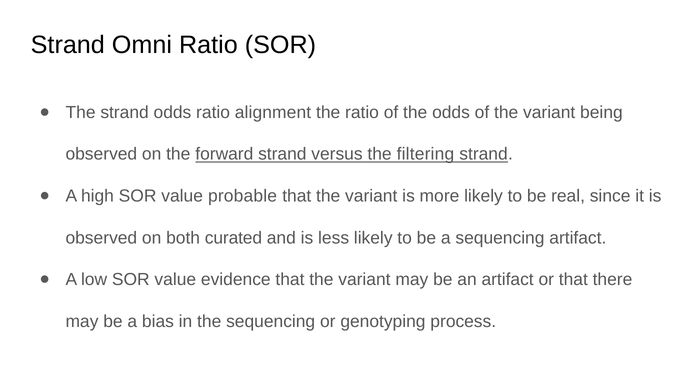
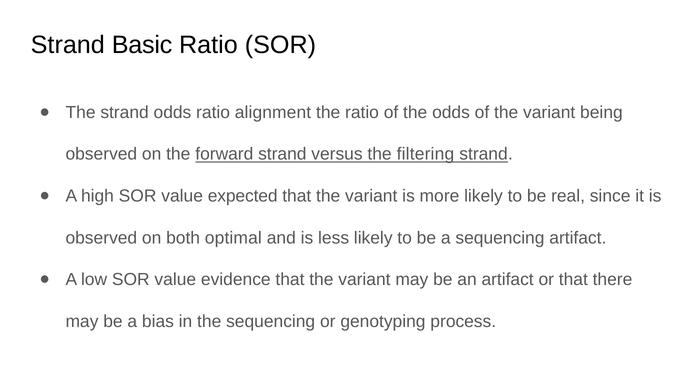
Omni: Omni -> Basic (142, 45)
probable: probable -> expected (243, 196)
curated: curated -> optimal (233, 238)
